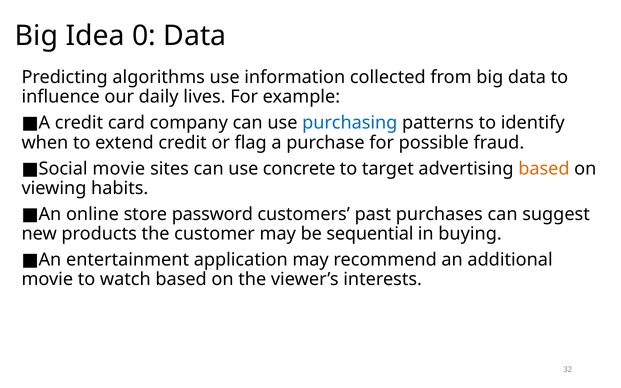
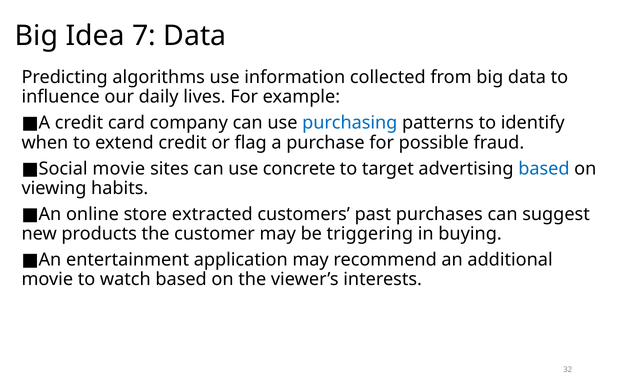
0: 0 -> 7 (144, 36)
based colour: orange -> blue (544, 169)
password: password -> extracted (212, 214)
sequential: sequential -> triggering (370, 234)
